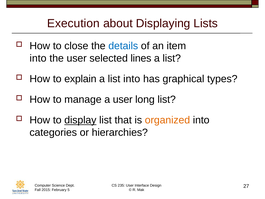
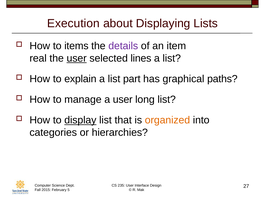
close: close -> items (76, 46)
details colour: blue -> purple (123, 46)
into: into -> real (38, 58)
user underline: none -> present (77, 58)
list into: into -> part (132, 79)
types: types -> paths (222, 79)
